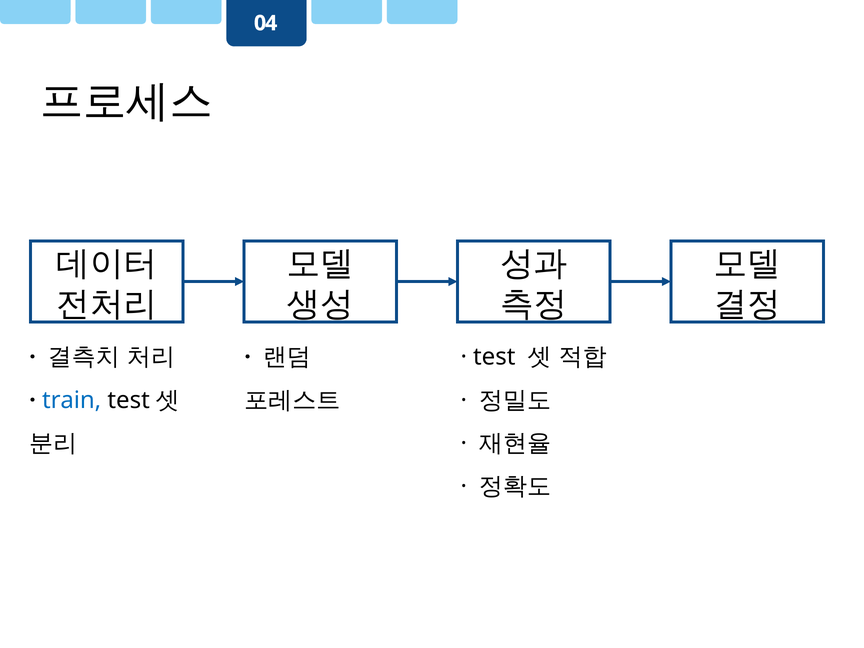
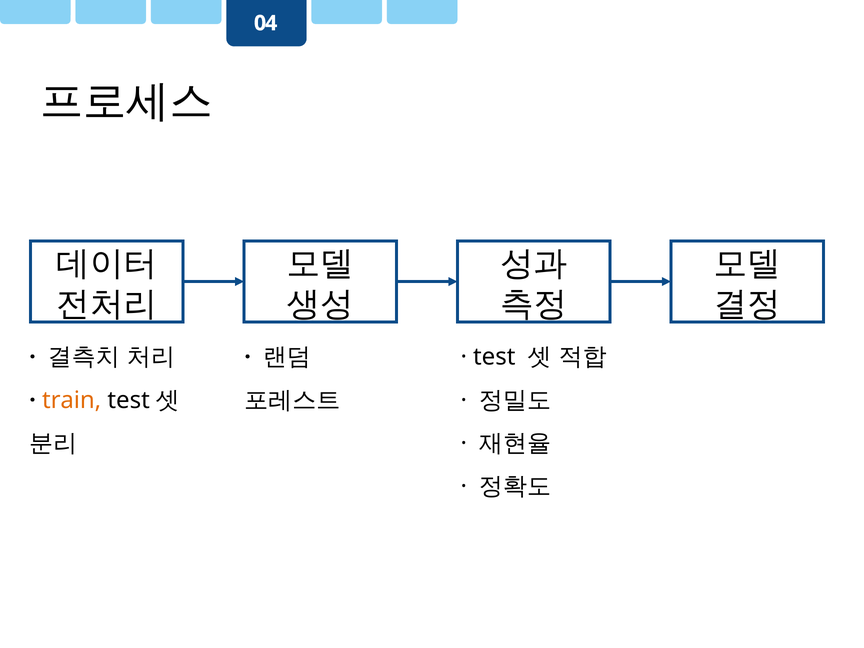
train colour: blue -> orange (72, 400)
